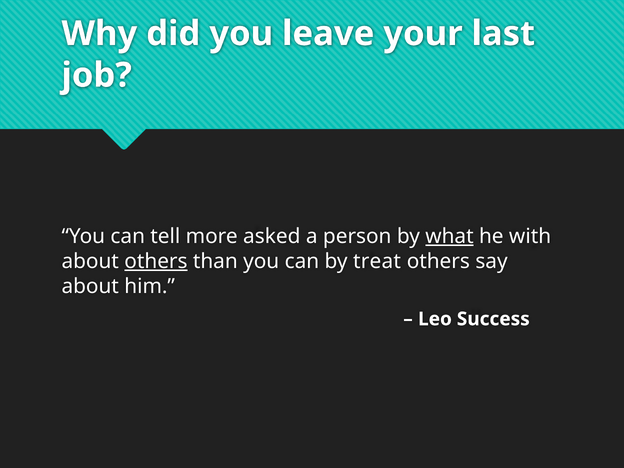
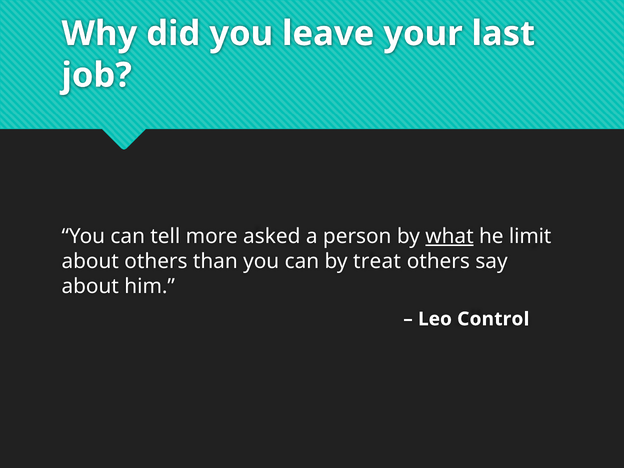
with: with -> limit (530, 236)
others underline: present -> none (156, 261)
Success: Success -> Control (493, 319)
